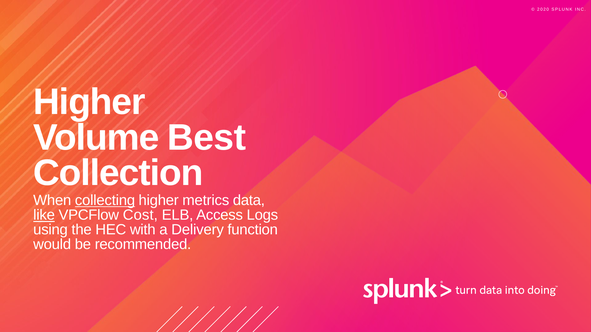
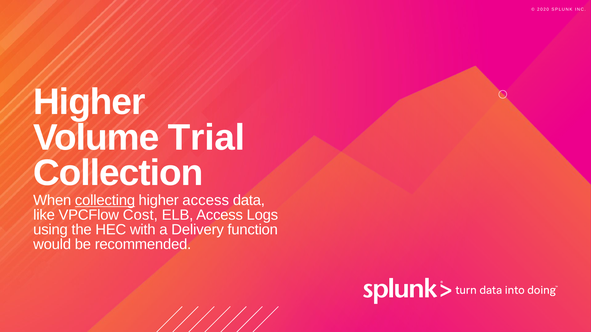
Best: Best -> Trial (206, 138)
higher metrics: metrics -> access (206, 201)
like underline: present -> none (44, 215)
